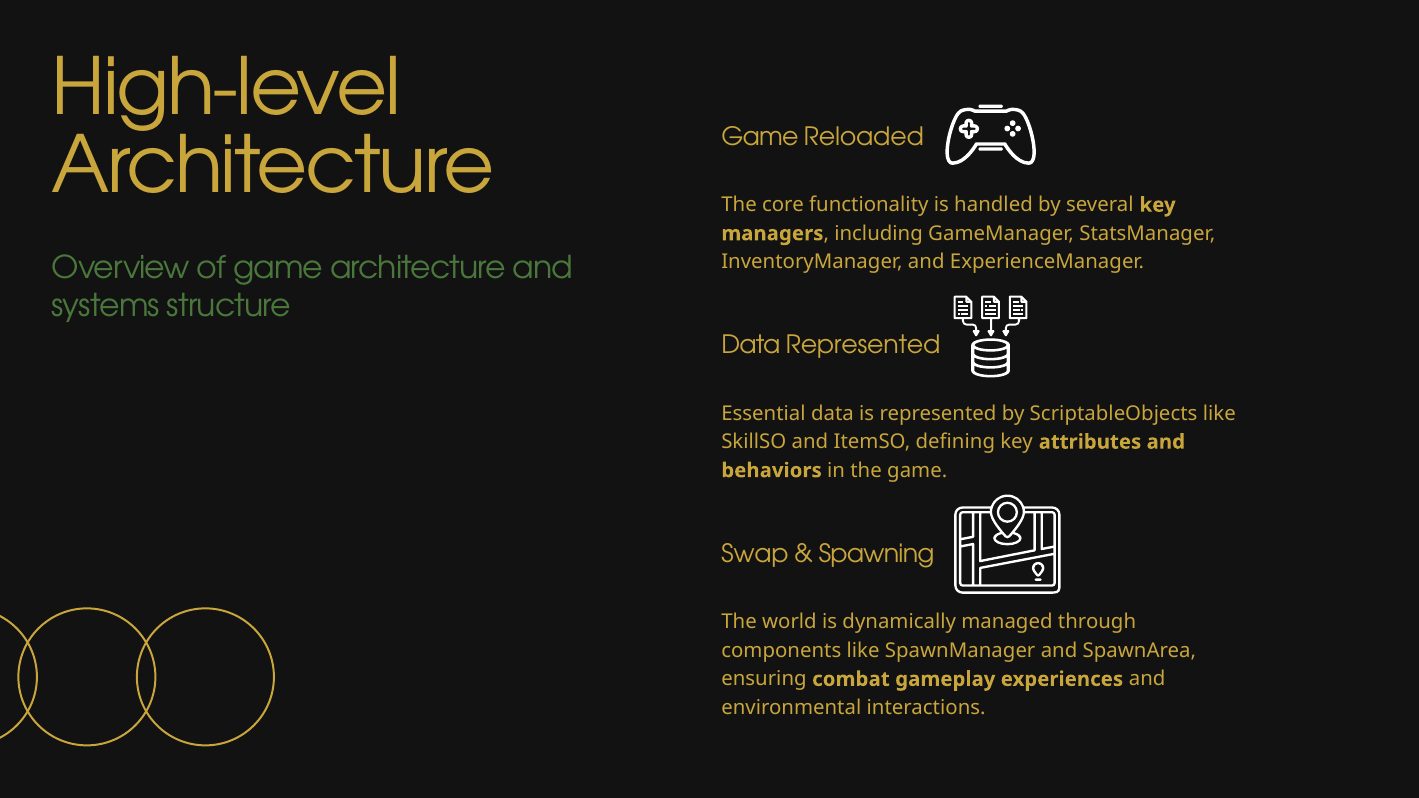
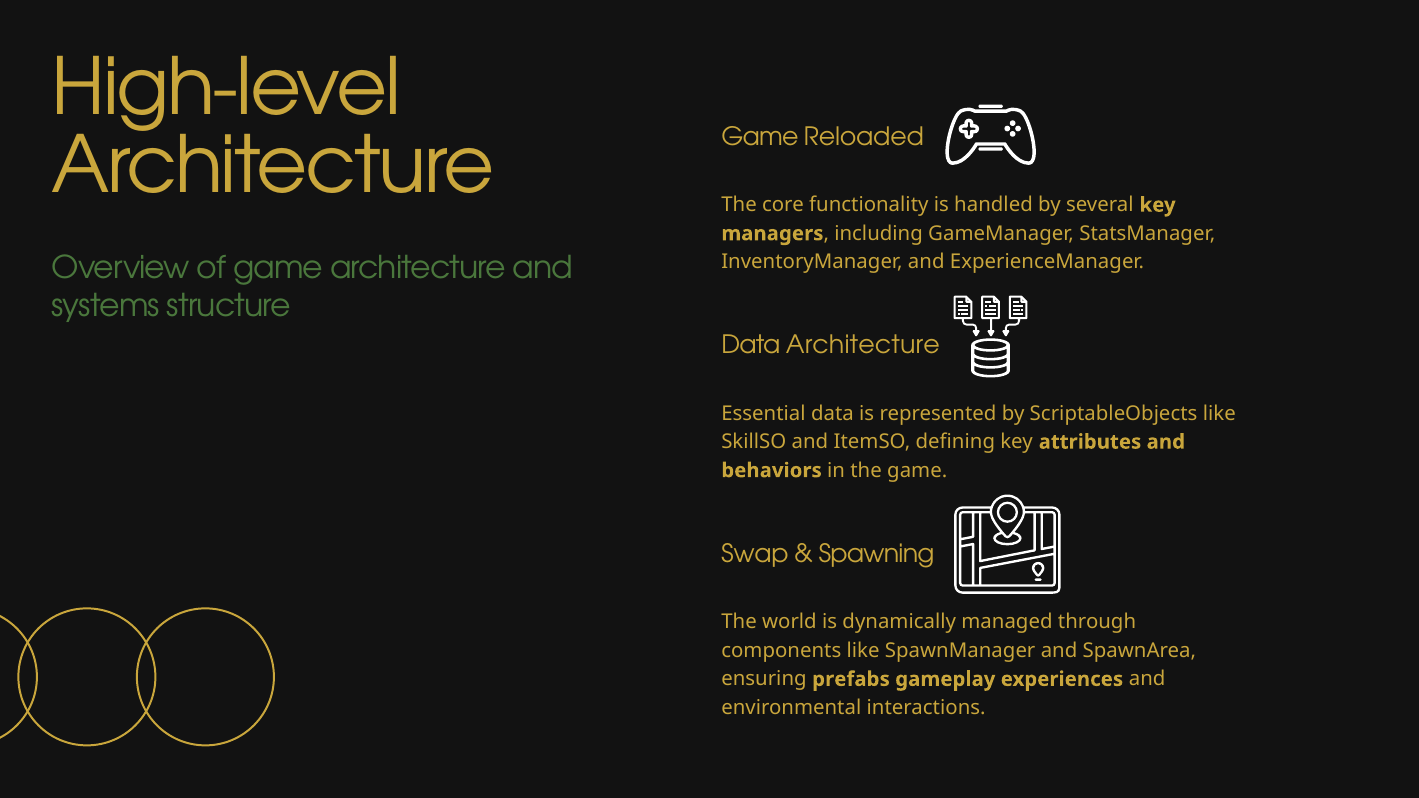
Data Represented: Represented -> Architecture (863, 345)
combat: combat -> prefabs (851, 679)
